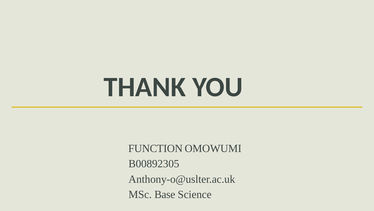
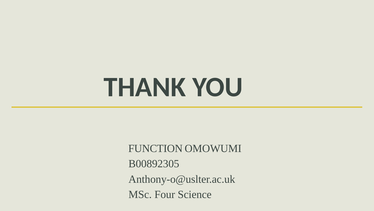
Base: Base -> Four (165, 194)
